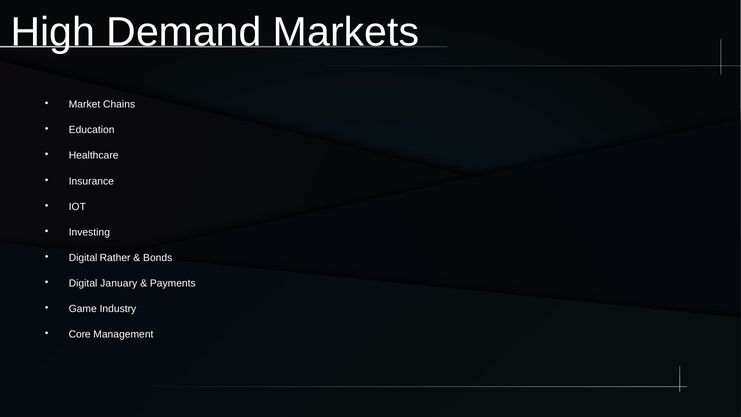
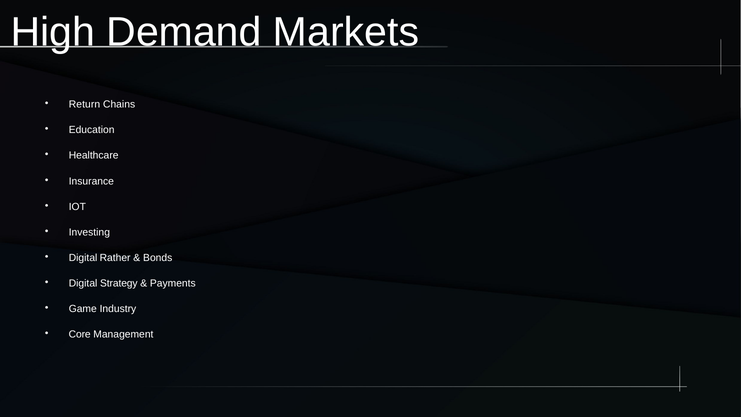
Market: Market -> Return (84, 104)
January: January -> Strategy (119, 283)
